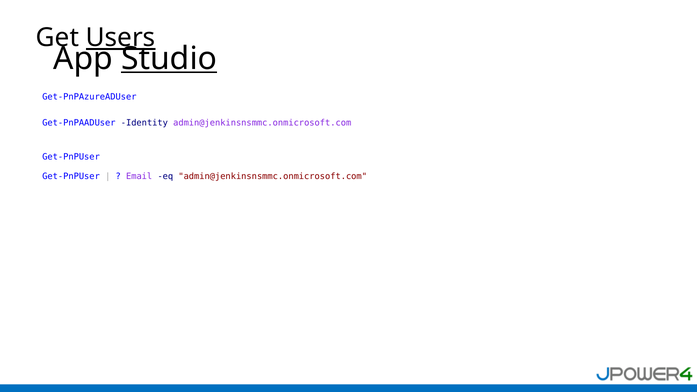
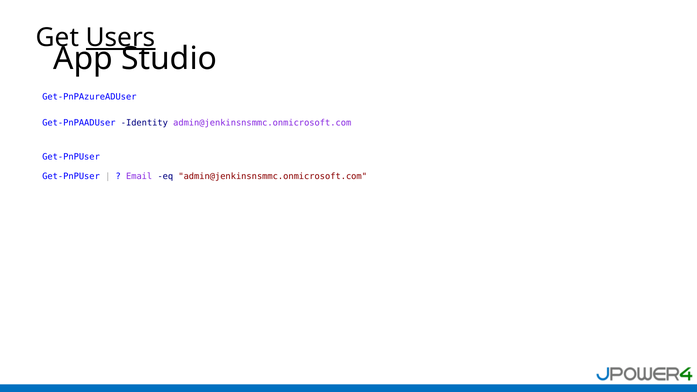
Studio underline: present -> none (169, 59)
